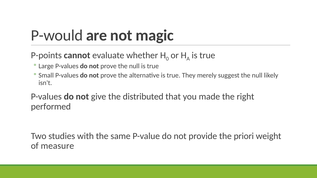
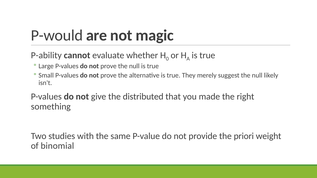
P-points: P-points -> P-ability (46, 55)
performed: performed -> something (51, 107)
measure: measure -> binomial (57, 146)
